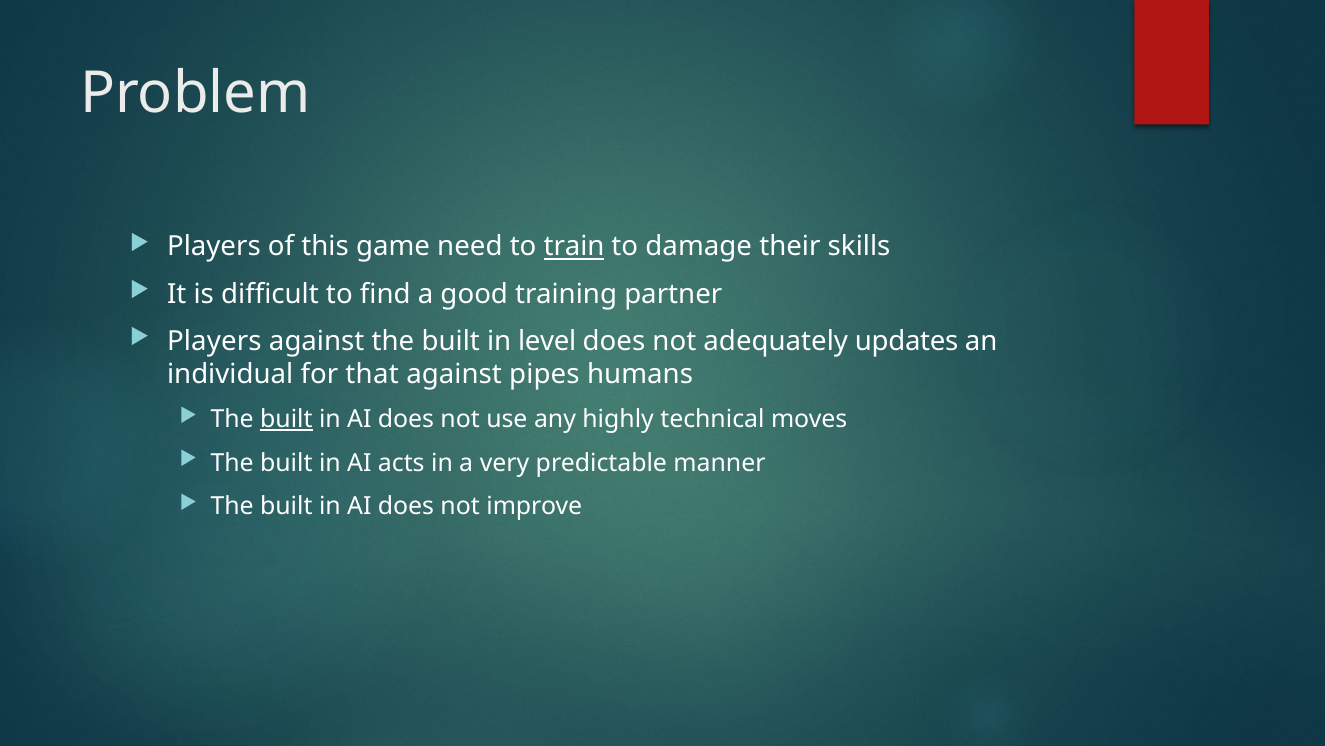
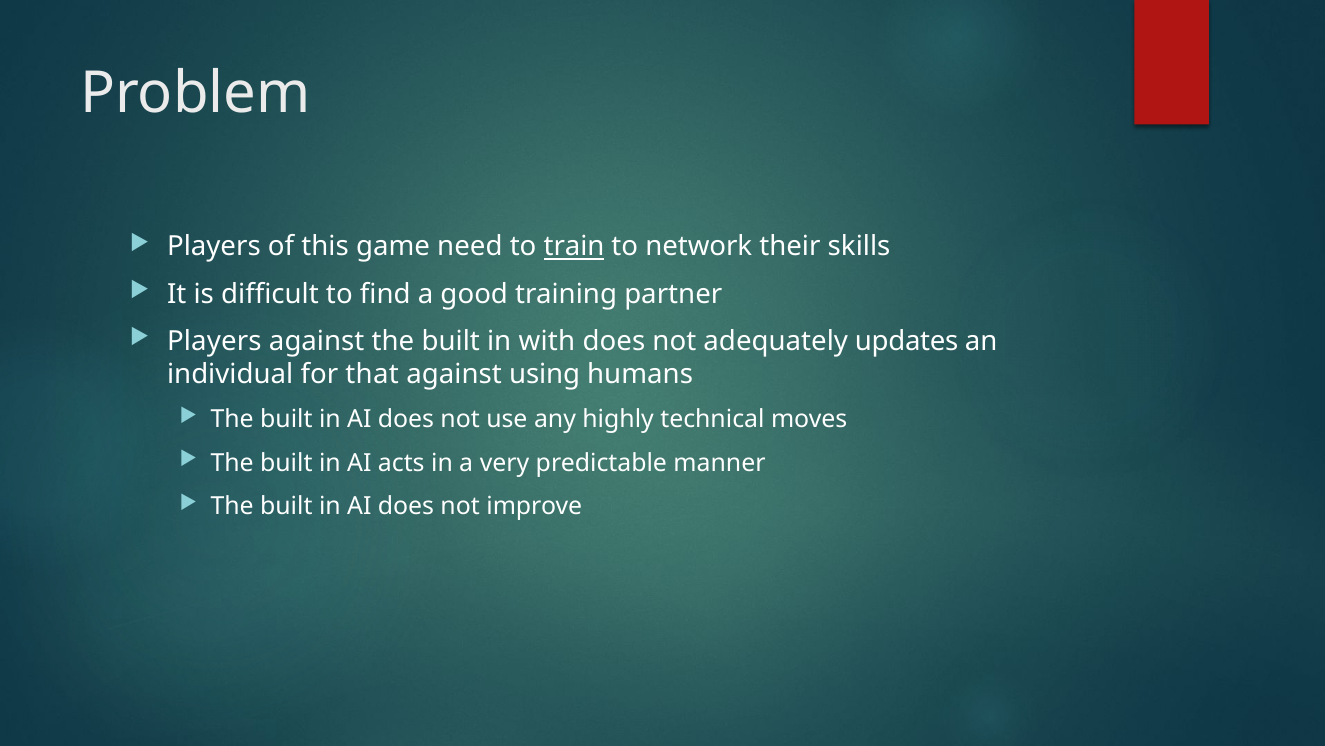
damage: damage -> network (699, 247)
level: level -> with (547, 341)
pipes: pipes -> using (545, 374)
built underline: present -> none (286, 419)
